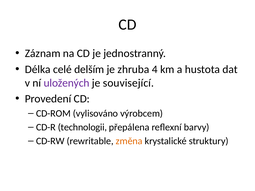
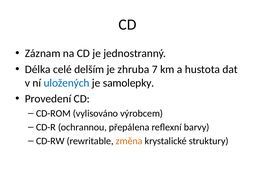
4: 4 -> 7 (155, 69)
uložených colour: purple -> blue (67, 83)
související: související -> samolepky (129, 83)
technologii: technologii -> ochrannou (82, 127)
